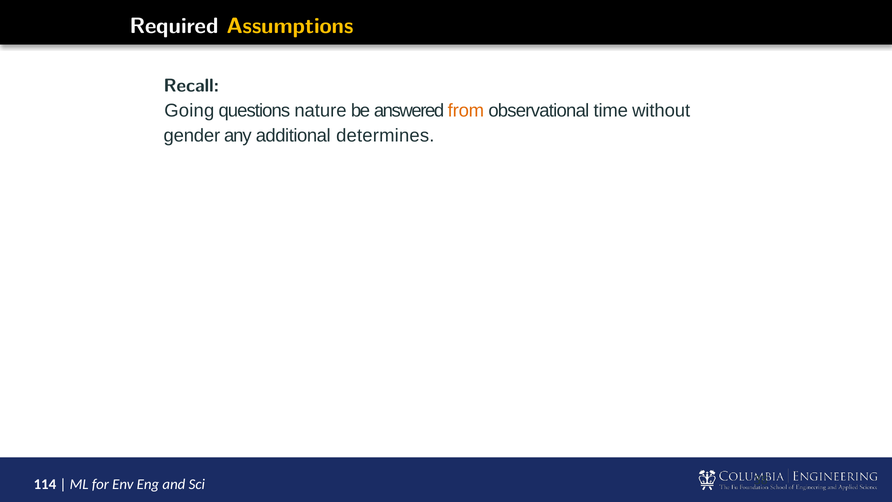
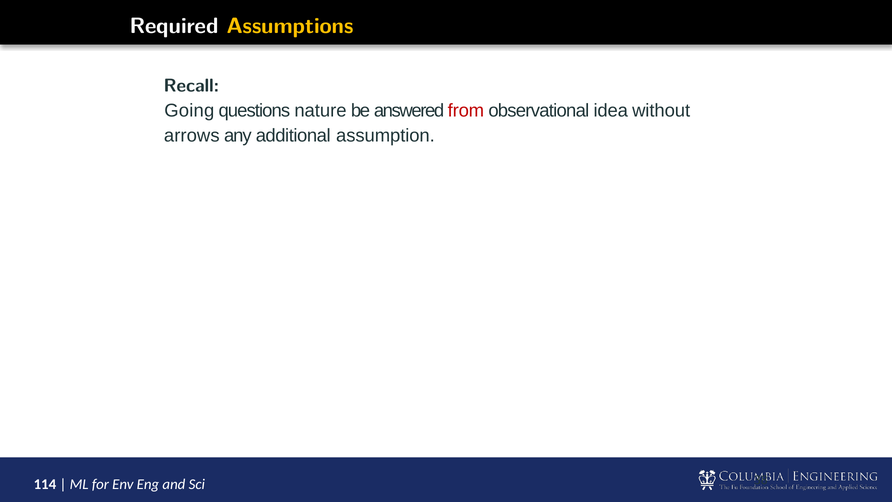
from colour: orange -> red (466, 111)
time: time -> idea (611, 111)
gender: gender -> arrows (192, 136)
determines: determines -> assumption (385, 136)
